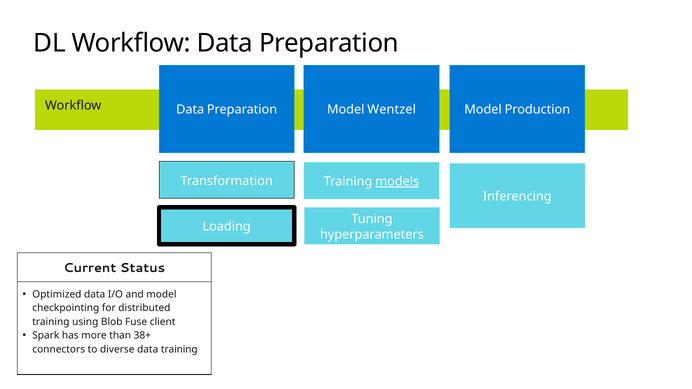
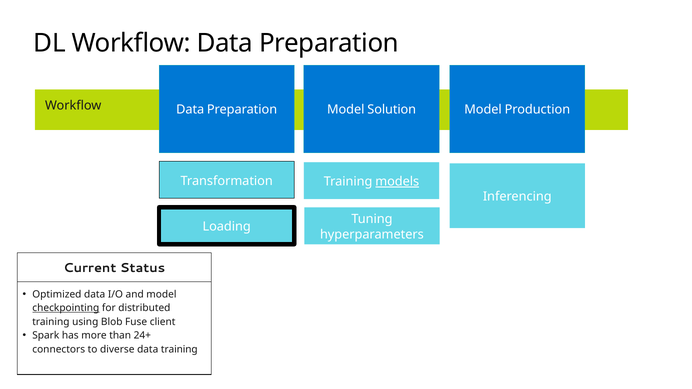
Wentzel: Wentzel -> Solution (392, 110)
checkpointing underline: none -> present (66, 308)
38+: 38+ -> 24+ (142, 336)
